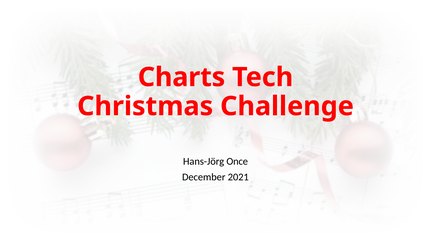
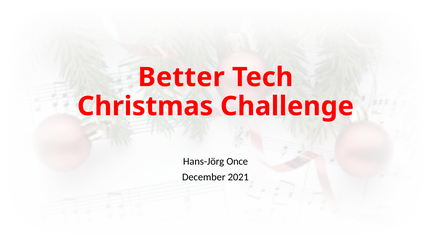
Charts: Charts -> Better (181, 77)
